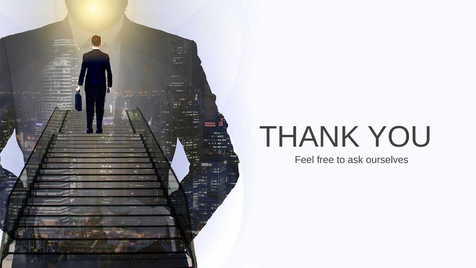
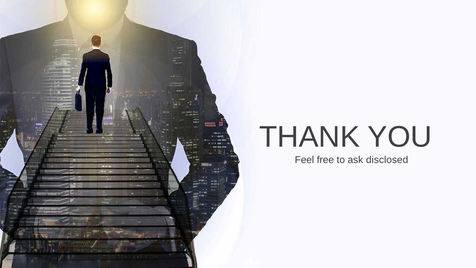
ourselves: ourselves -> disclosed (387, 160)
